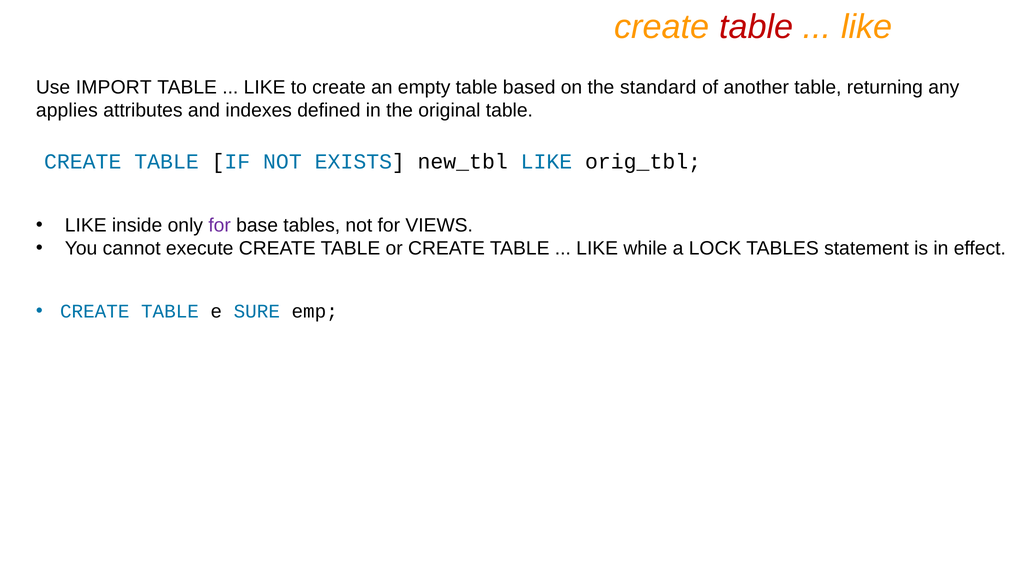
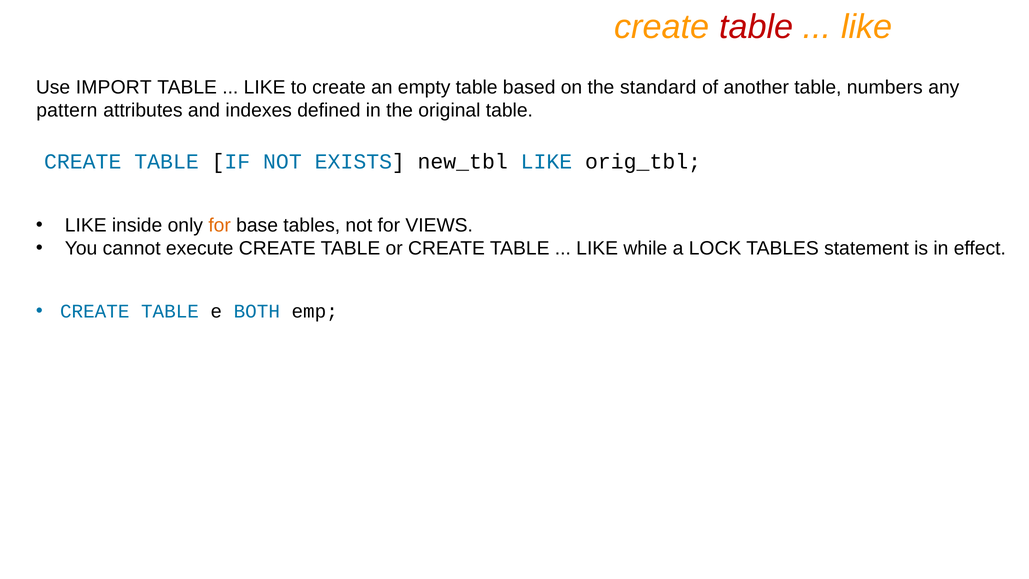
returning: returning -> numbers (885, 87)
applies: applies -> pattern (67, 111)
for colour: purple -> orange (220, 225)
SURE: SURE -> BOTH (257, 311)
